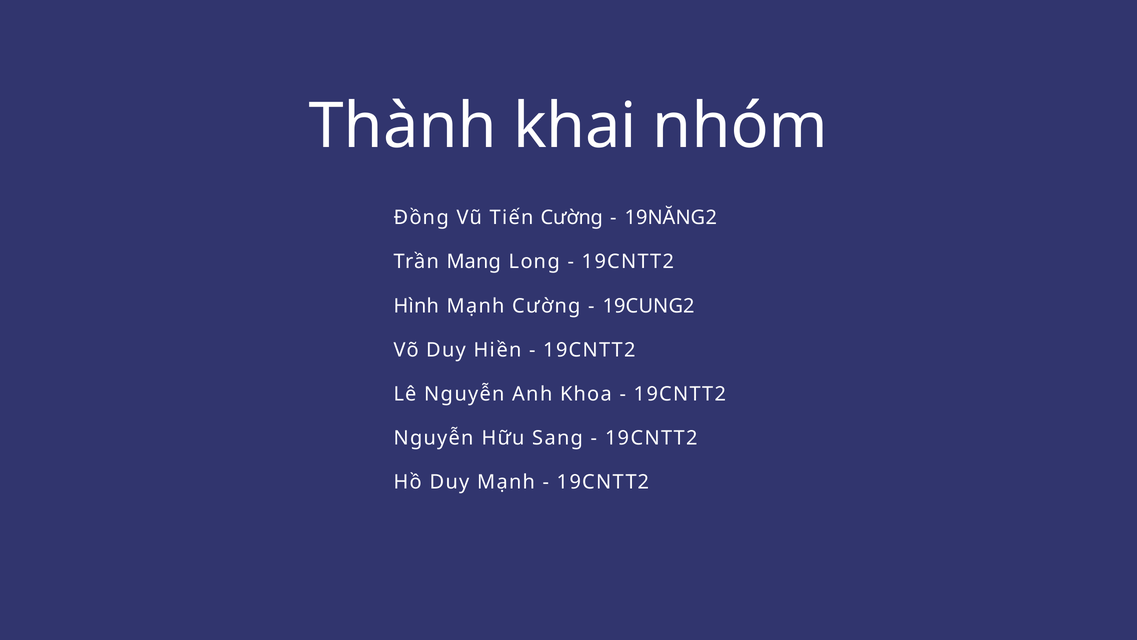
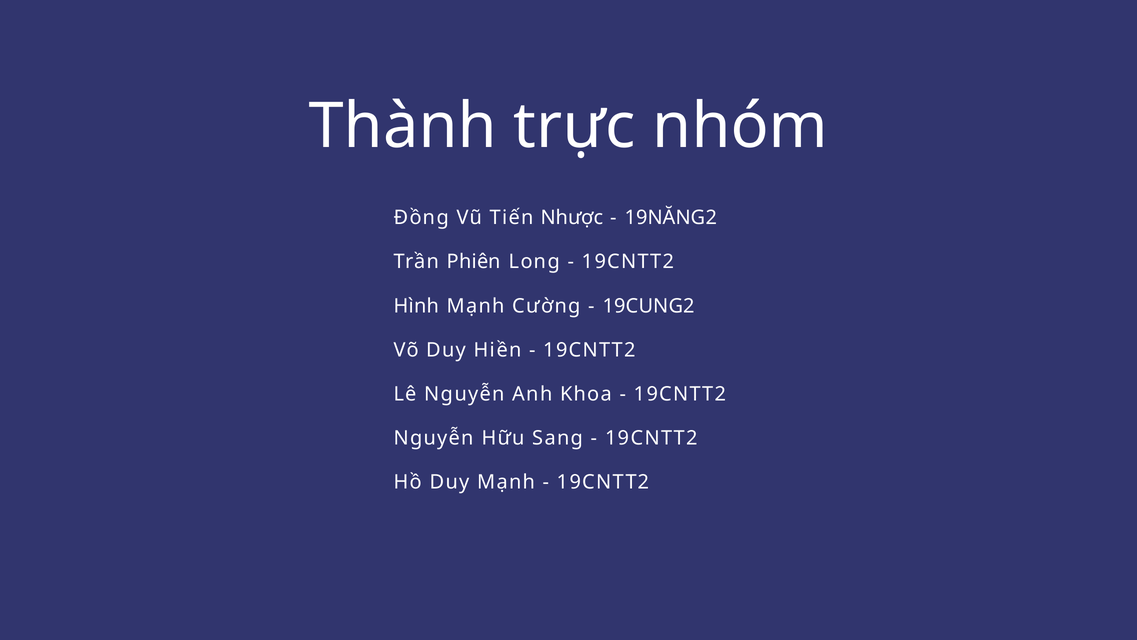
khai: khai -> trực (574, 126)
Tiến Cường: Cường -> Nhược (572, 218)
Mang: Mang -> Phiên (474, 262)
